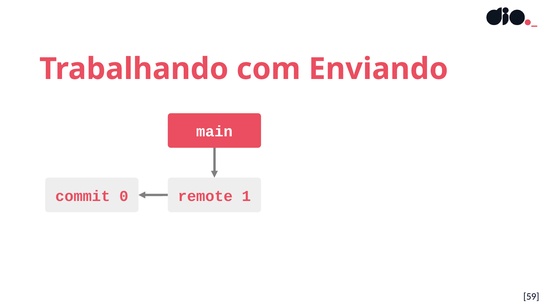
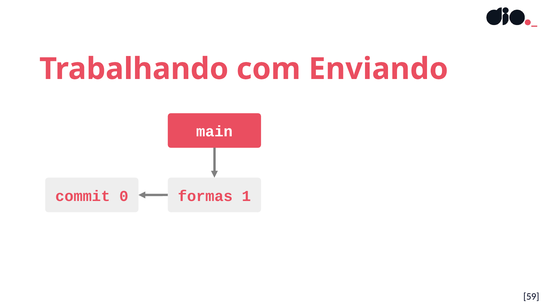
remote: remote -> formas (205, 196)
